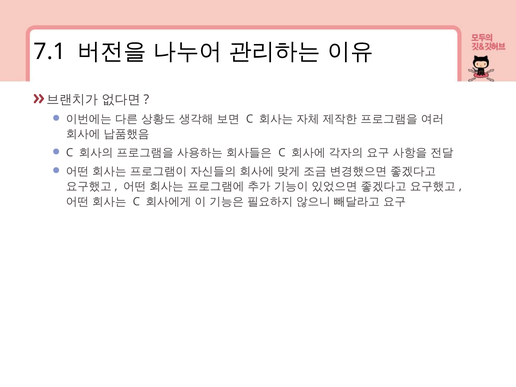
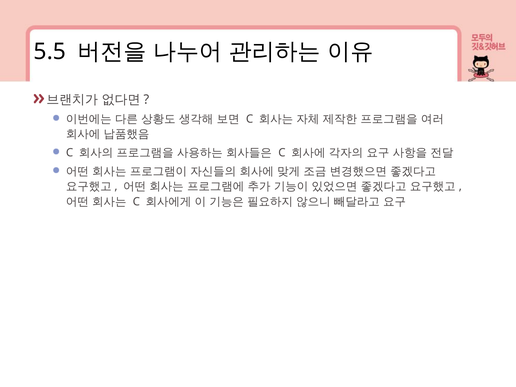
7.1: 7.1 -> 5.5 (50, 52)
